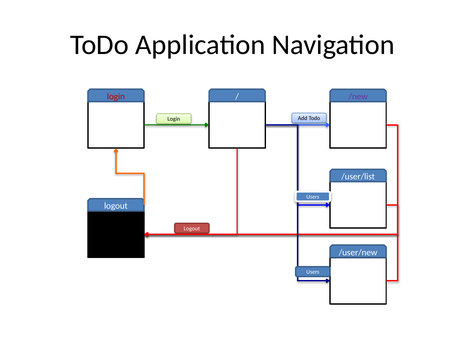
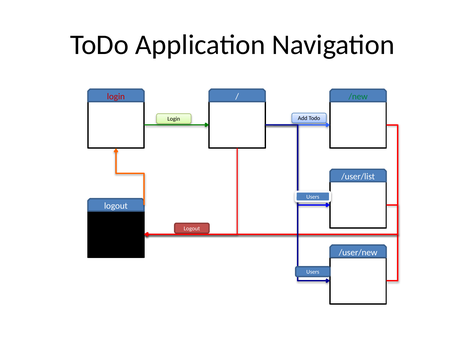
/new colour: purple -> green (358, 97)
